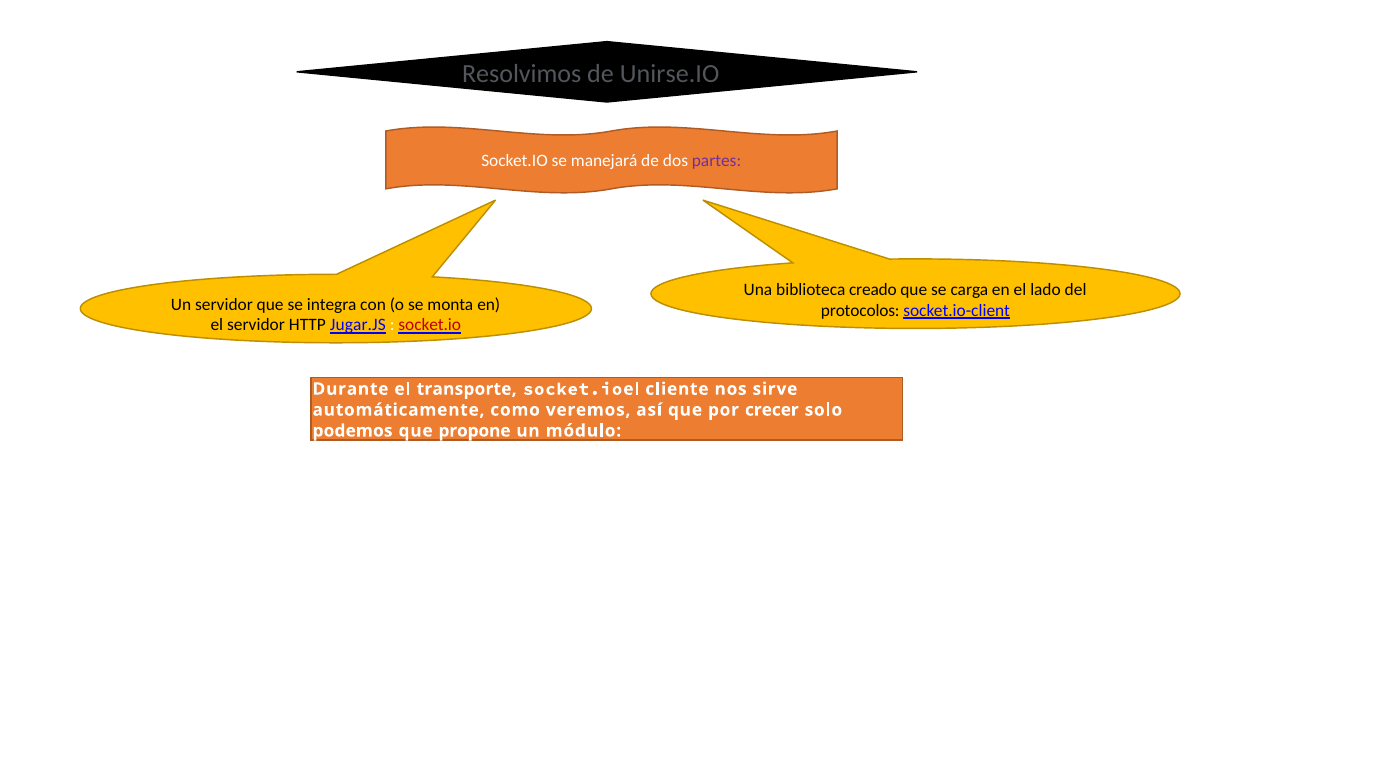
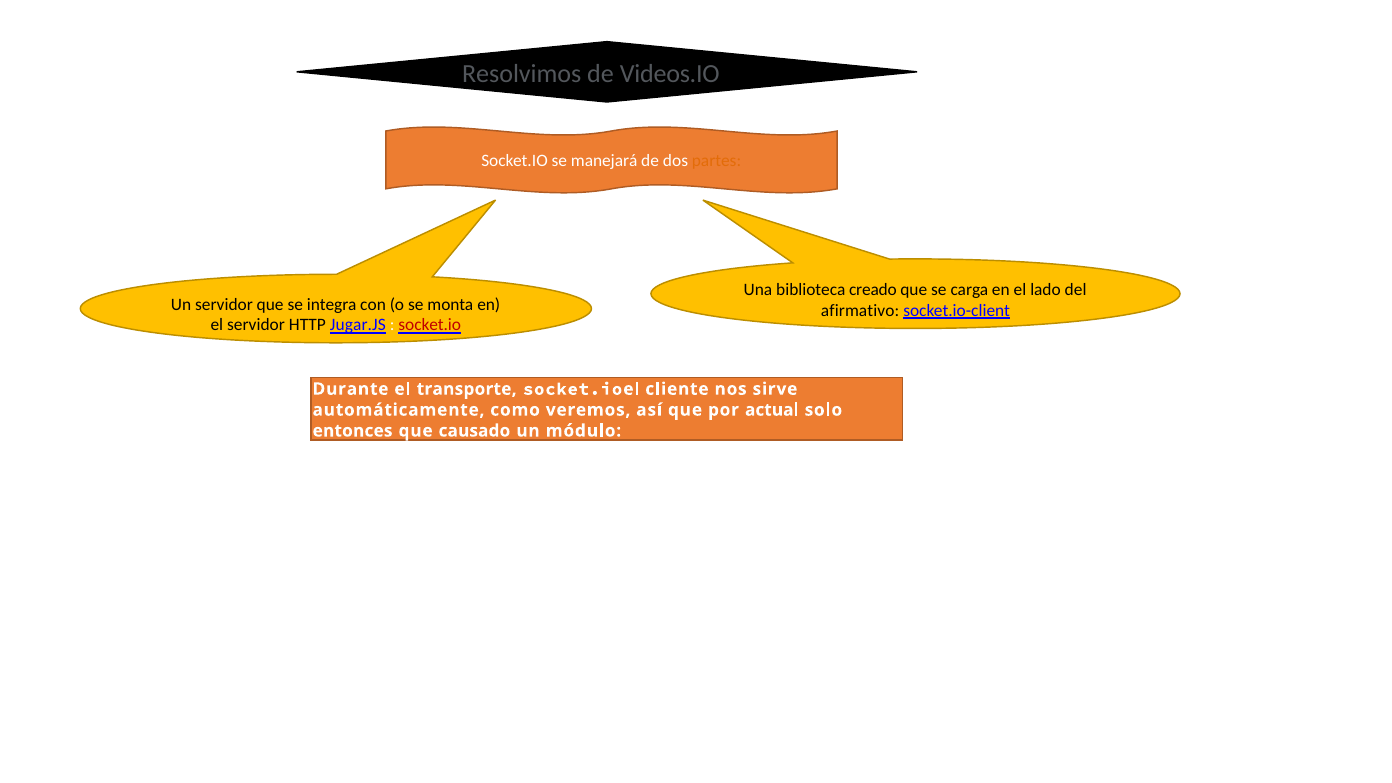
Unirse.IO: Unirse.IO -> Videos.IO (670, 74)
partes colour: purple -> orange (717, 161)
protocolos: protocolos -> afirmativo (860, 310)
crecer: crecer -> actual (772, 410)
podemos: podemos -> entonces (353, 431)
propone: propone -> causado (474, 431)
